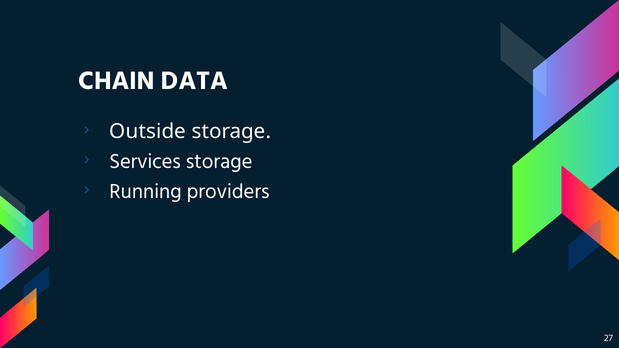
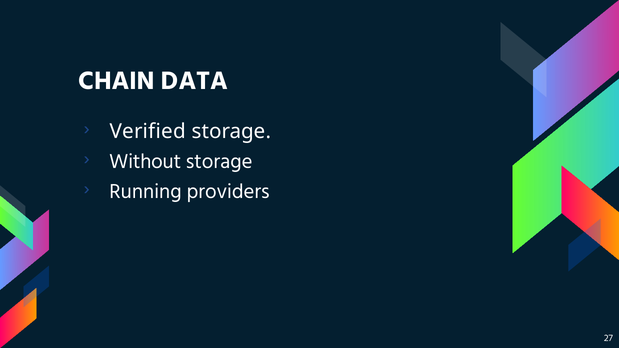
Outside: Outside -> Verified (148, 132)
Services: Services -> Without (145, 162)
